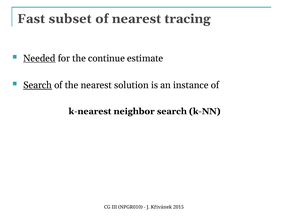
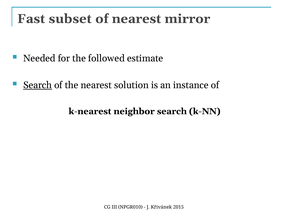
tracing: tracing -> mirror (187, 19)
Needed underline: present -> none (39, 58)
continue: continue -> followed (106, 58)
